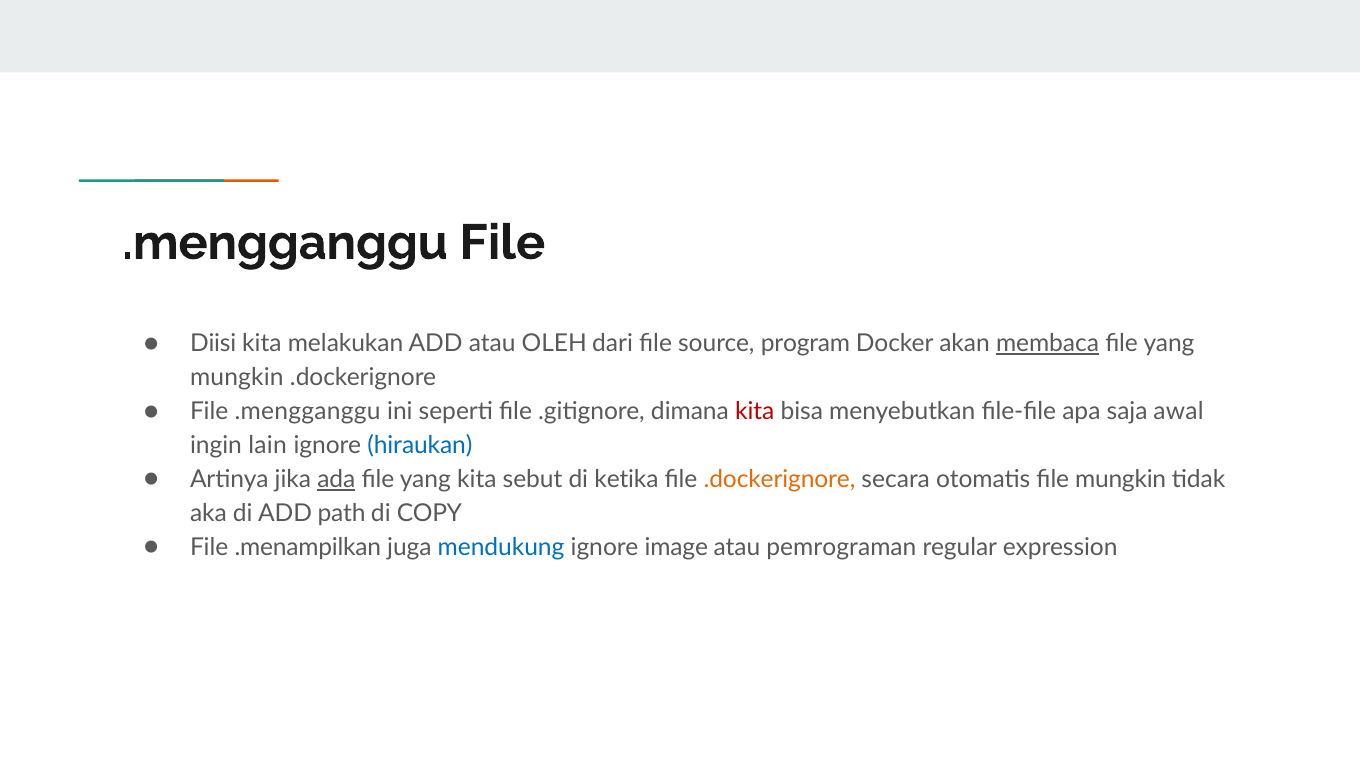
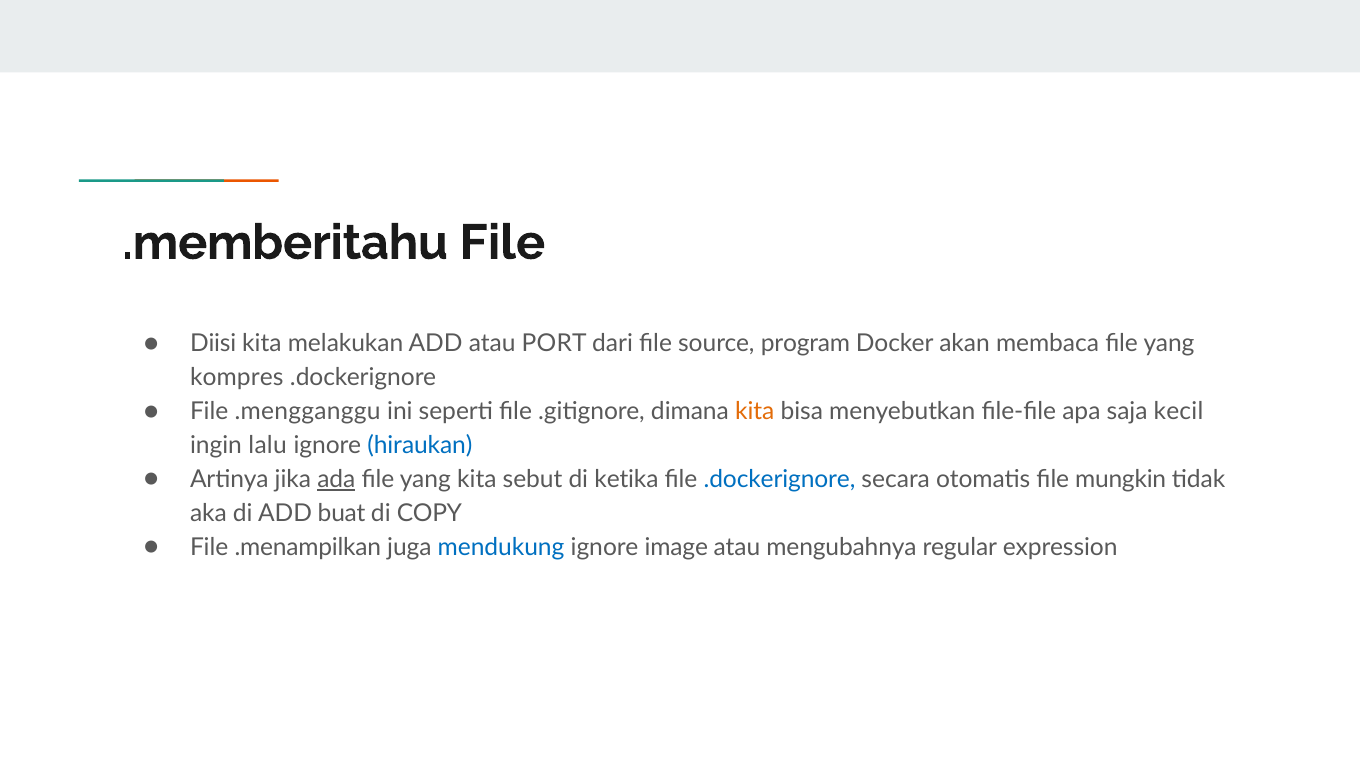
.mengganggu: .mengganggu -> .memberitahu (285, 243)
OLEH: OLEH -> PORT (554, 344)
membaca underline: present -> none (1048, 344)
mungkin: mungkin -> kompres (237, 378)
kita colour: red -> orange (755, 411)
awal: awal -> kecil (1178, 411)
lain: lain -> lalu (268, 445)
.dockerignore colour: orange -> blue (780, 479)
path: path -> buat (342, 513)
pemrograman: pemrograman -> mengubahnya (841, 547)
